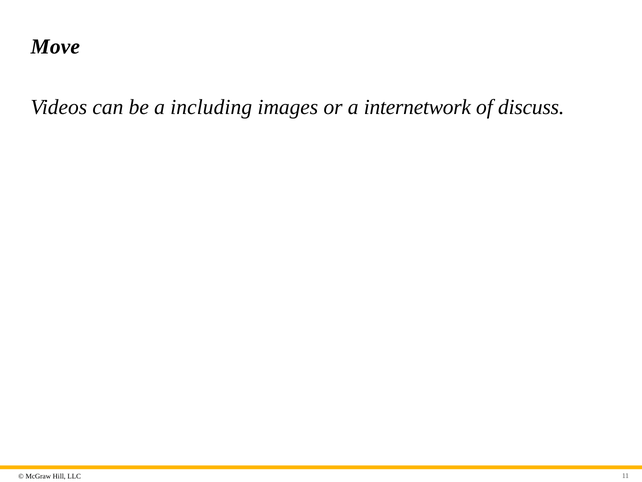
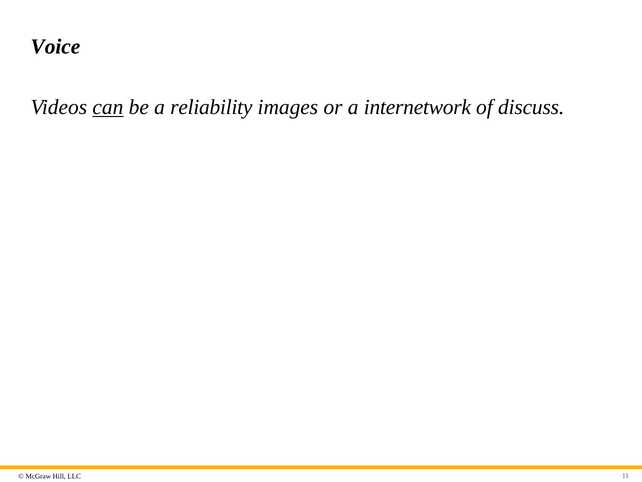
Move: Move -> Voice (55, 47)
can underline: none -> present (108, 107)
including: including -> reliability (211, 107)
